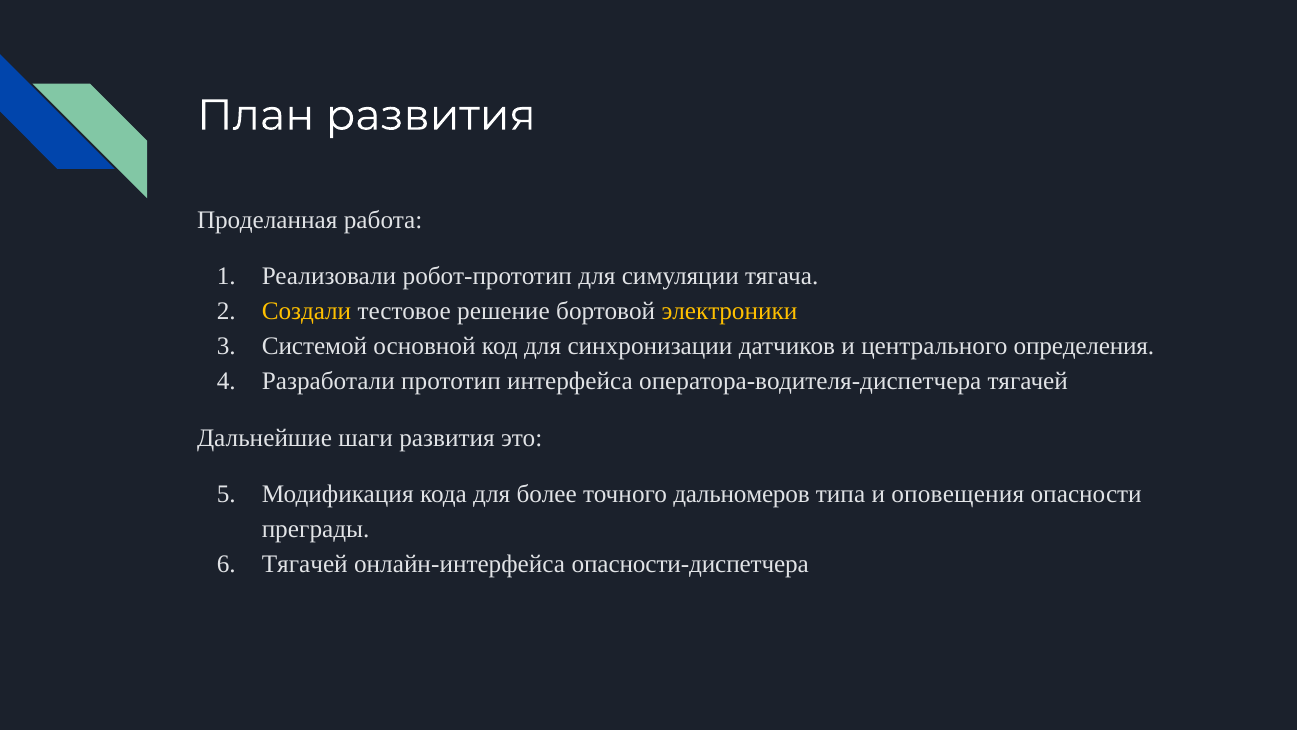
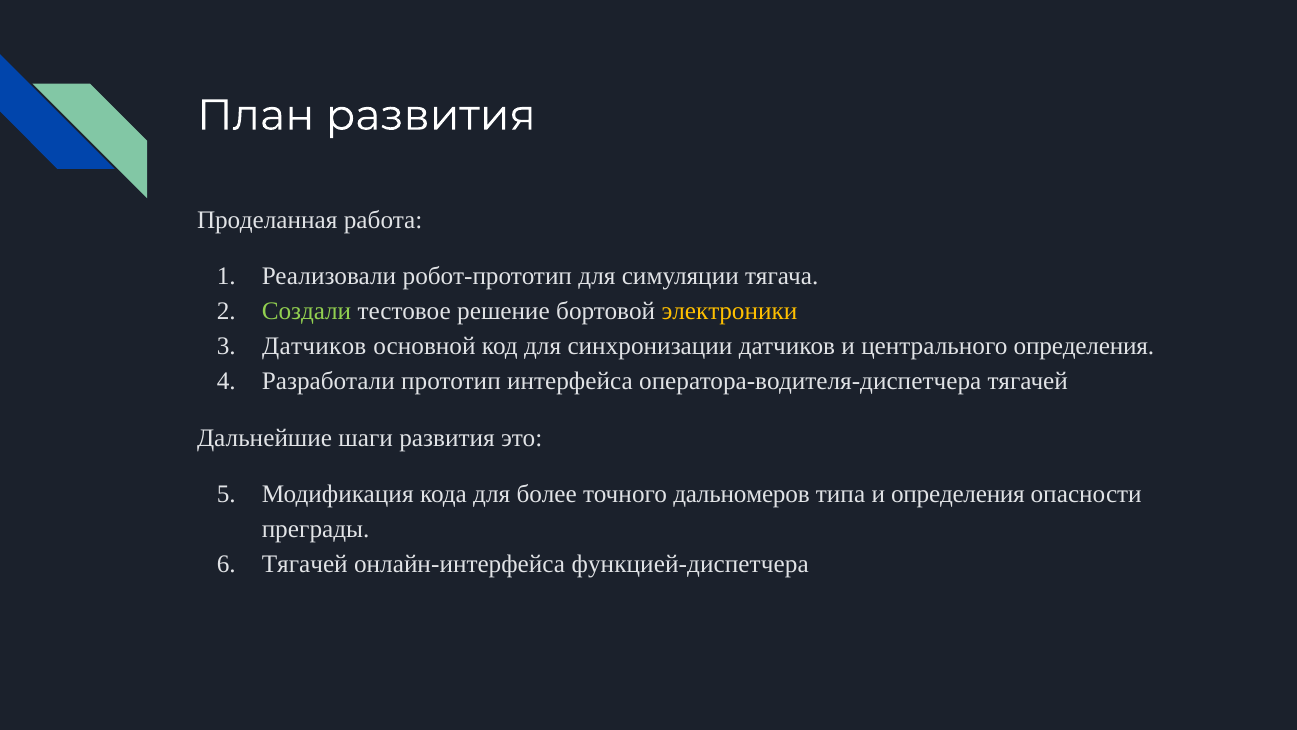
Создали colour: yellow -> light green (307, 311)
Системой: Системой -> Датчиков (314, 346)
и оповещения: оповещения -> определения (958, 494)
опасности-диспетчера: опасности-диспетчера -> функцией-диспетчера (690, 564)
